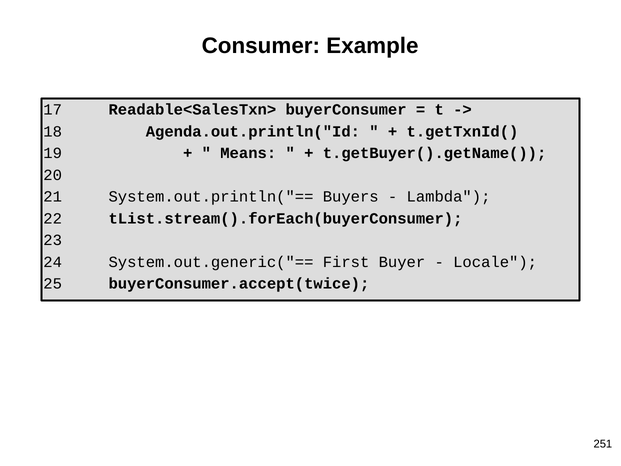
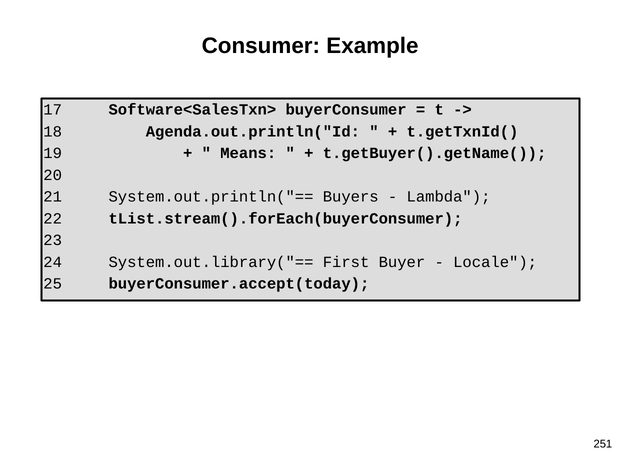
Readable<SalesTxn>: Readable<SalesTxn> -> Software<SalesTxn> (192, 110)
System.out.generic("==: System.out.generic("== -> System.out.library("== (211, 262)
buyerConsumer.accept(twice: buyerConsumer.accept(twice -> buyerConsumer.accept(today (239, 283)
